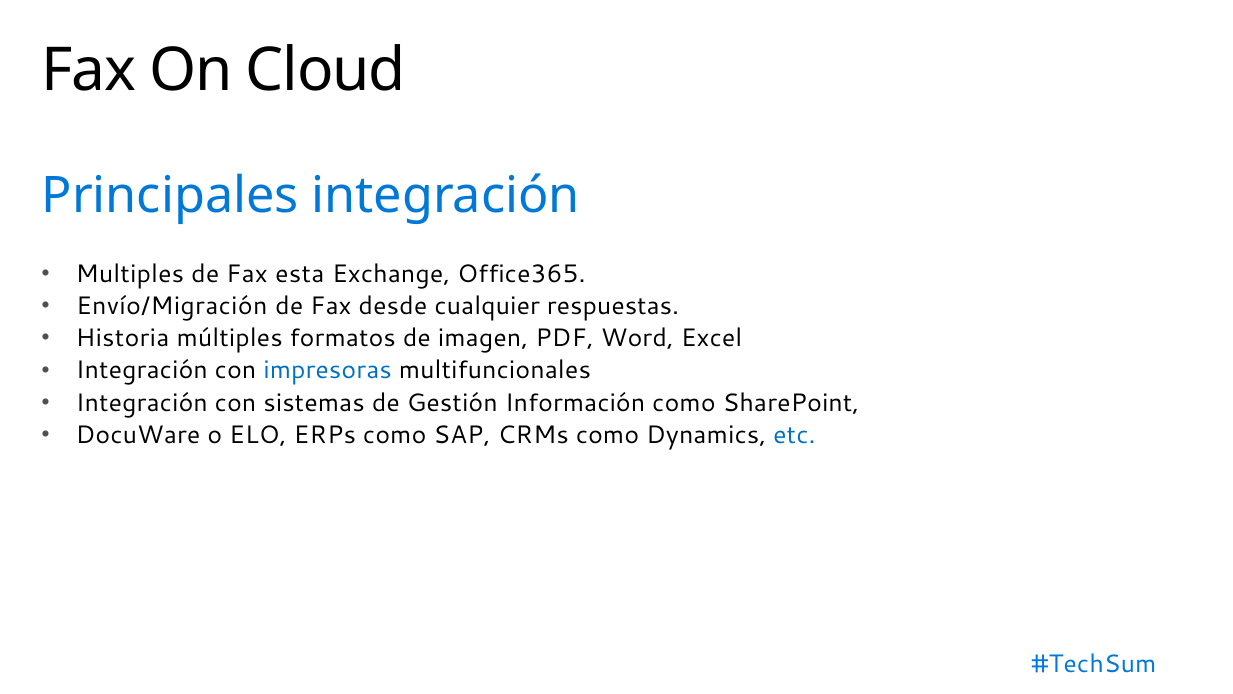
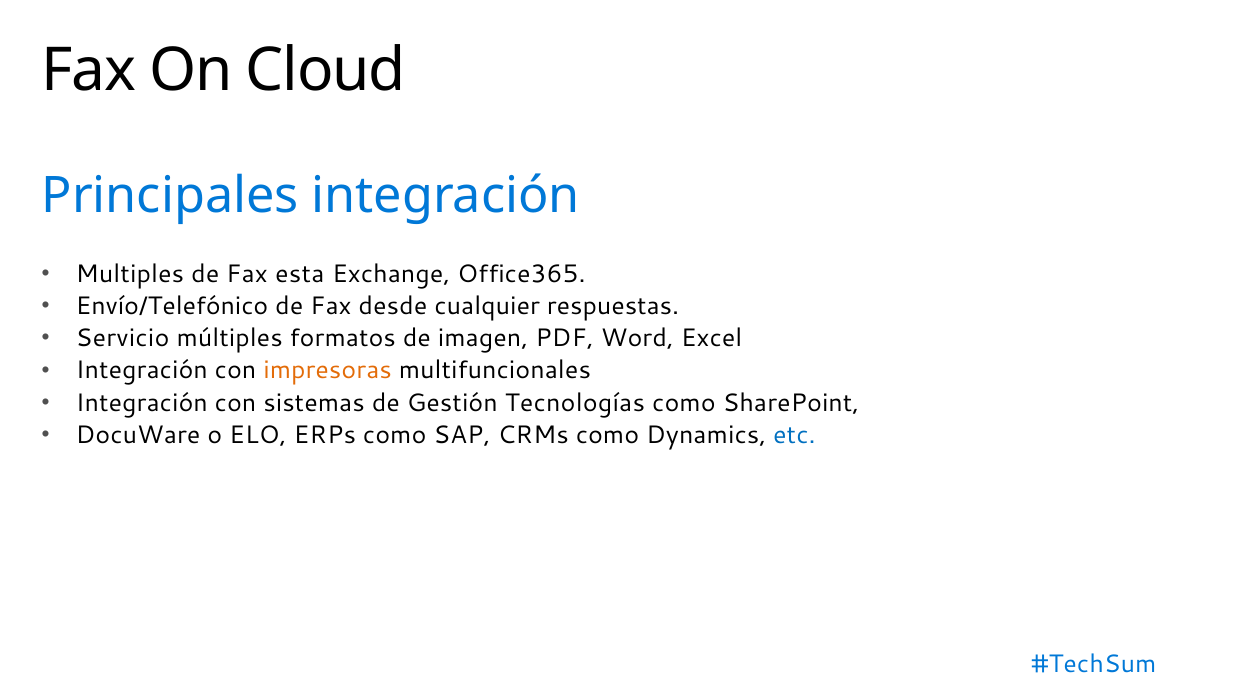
Envío/Migración: Envío/Migración -> Envío/Telefónico (172, 306)
Historia: Historia -> Servicio (123, 338)
impresoras colour: blue -> orange (328, 370)
Información: Información -> Tecnologías (575, 402)
